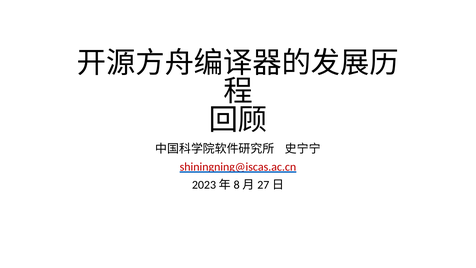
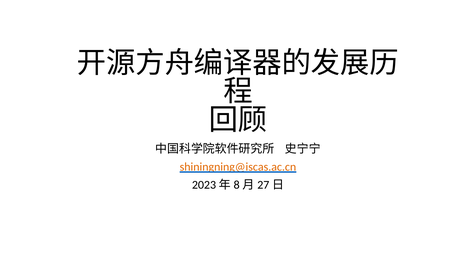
shiningning@iscas.ac.cn colour: red -> orange (238, 167)
